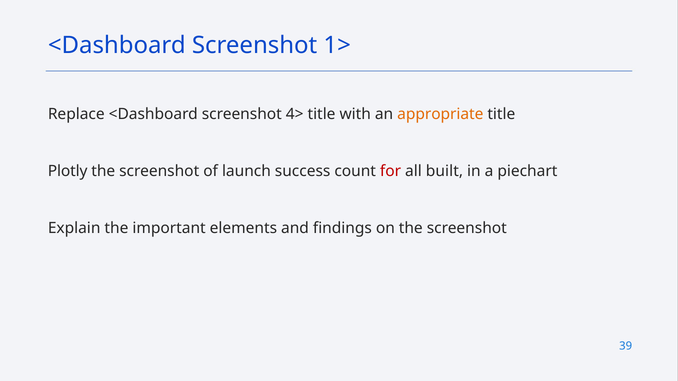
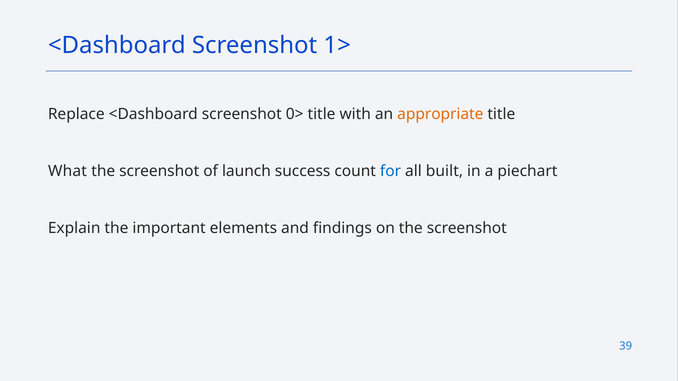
4>: 4> -> 0> (295, 114)
Plotly: Plotly -> What (67, 171)
for colour: red -> blue (391, 171)
